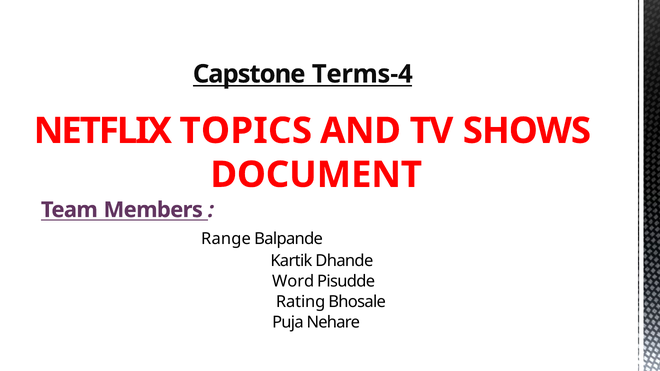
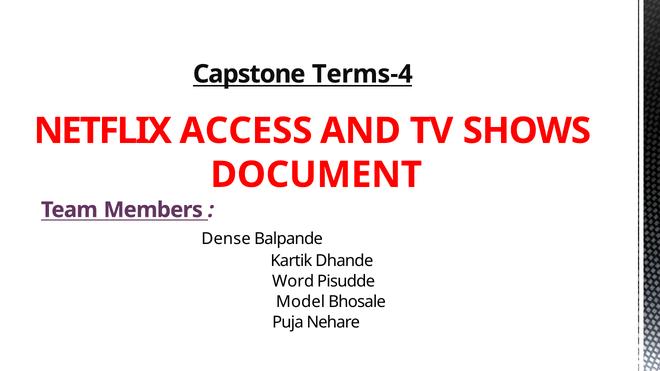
TOPICS: TOPICS -> ACCESS (246, 131)
Range: Range -> Dense (226, 239)
Rating: Rating -> Model (301, 302)
